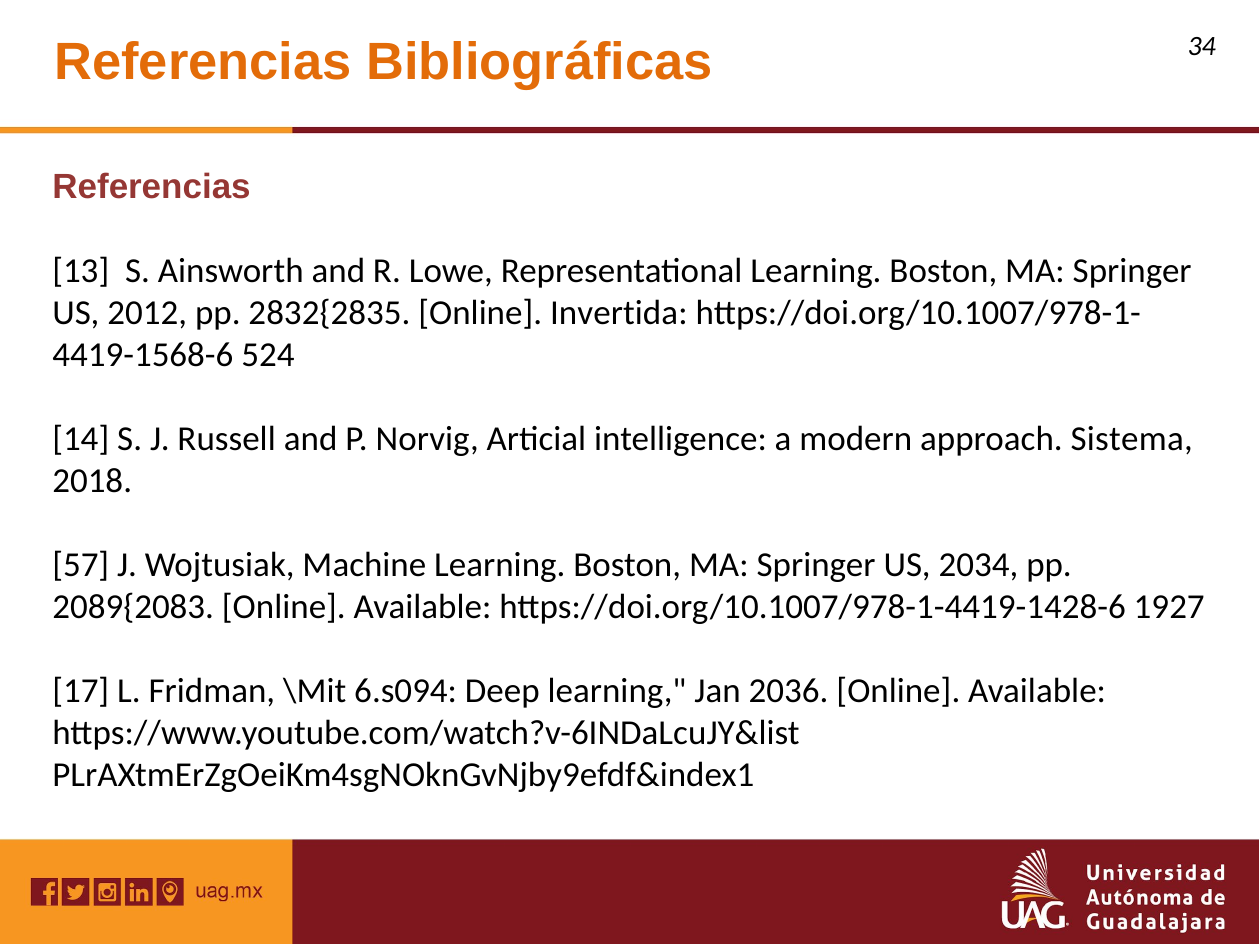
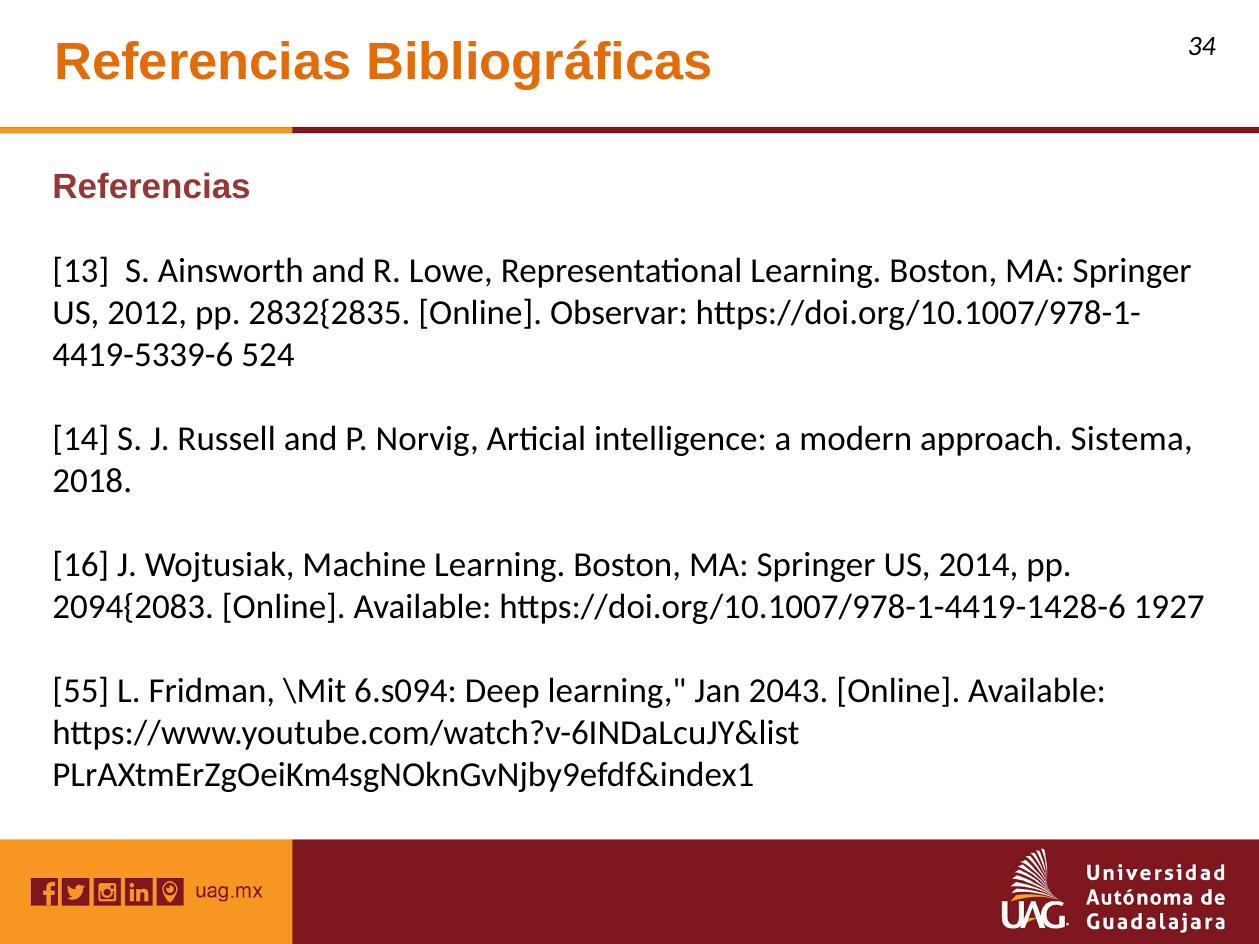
Invertida: Invertida -> Observar (619, 313)
4419-1568-6: 4419-1568-6 -> 4419-5339-6 (143, 355)
57: 57 -> 16 (81, 565)
2034: 2034 -> 2014 (978, 565)
2089{2083: 2089{2083 -> 2094{2083 (133, 607)
17: 17 -> 55 (81, 691)
2036: 2036 -> 2043 (789, 691)
